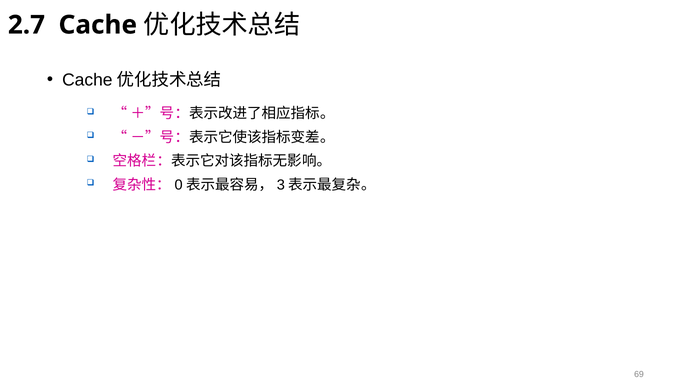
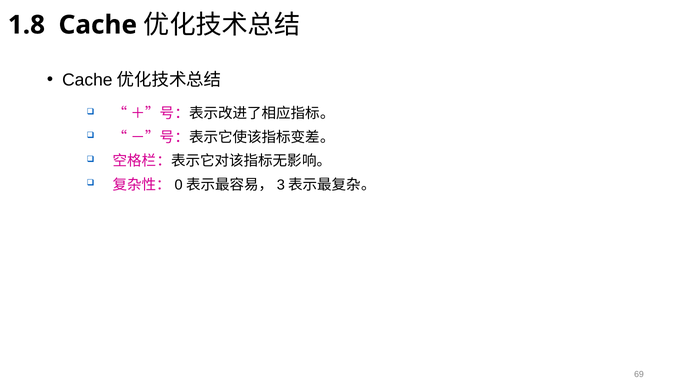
2.7: 2.7 -> 1.8 (26, 25)
